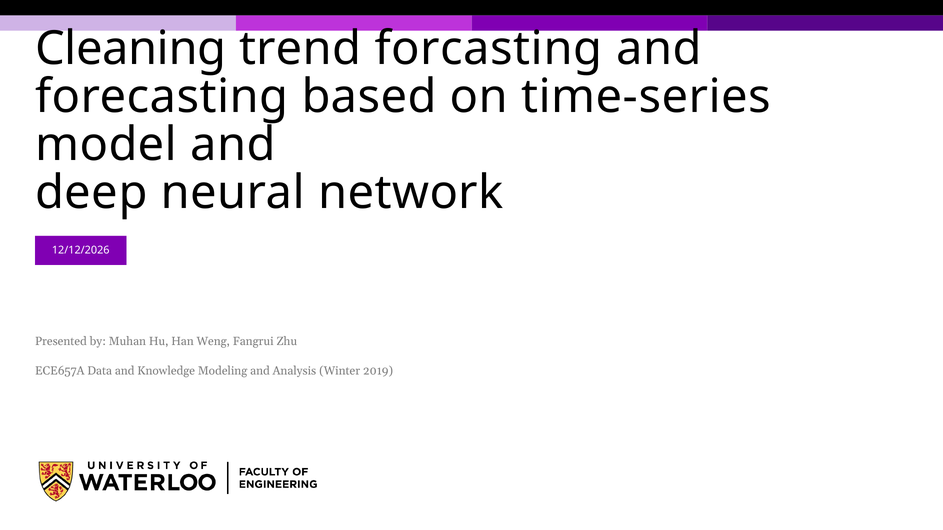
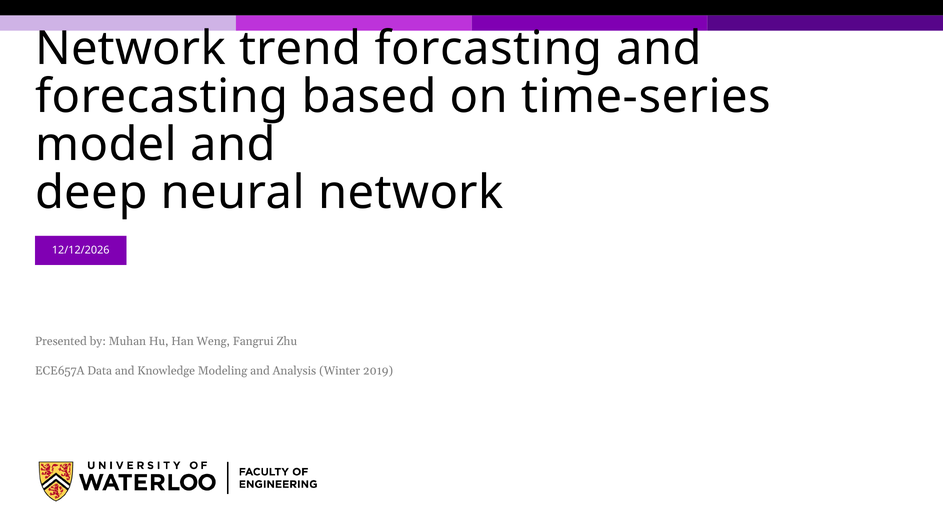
Cleaning: Cleaning -> Network (130, 49)
